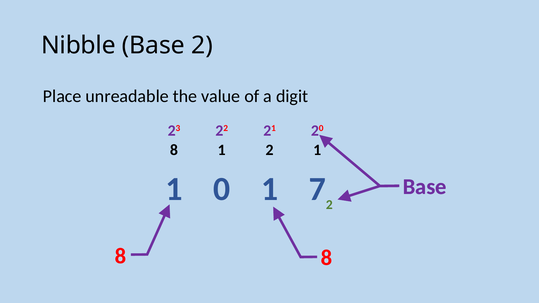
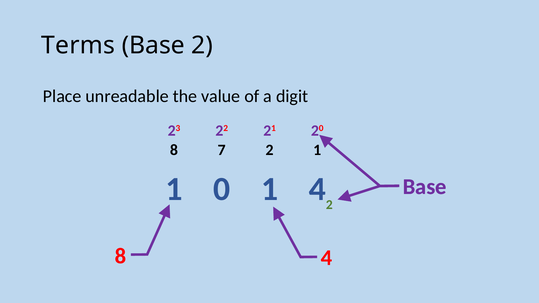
Nibble: Nibble -> Terms (78, 45)
8 1: 1 -> 7 (222, 150)
1 7: 7 -> 4 (317, 189)
8 8: 8 -> 4 (326, 258)
